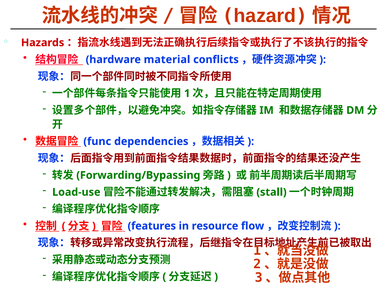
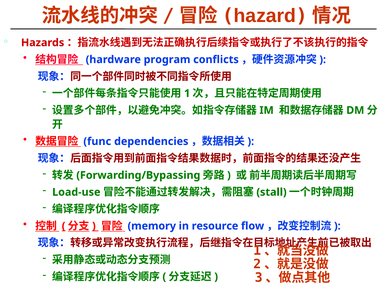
material: material -> program (167, 59)
features: features -> memory (152, 225)
